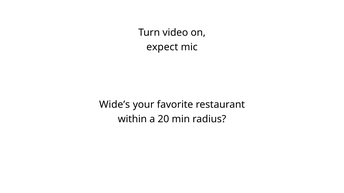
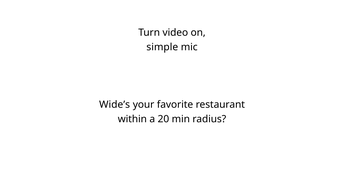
expect: expect -> simple (162, 47)
